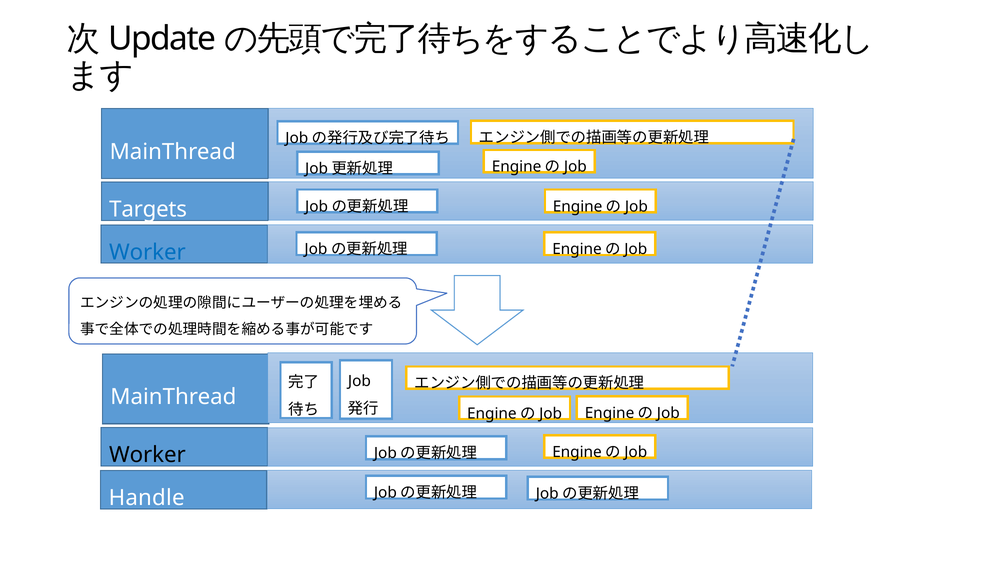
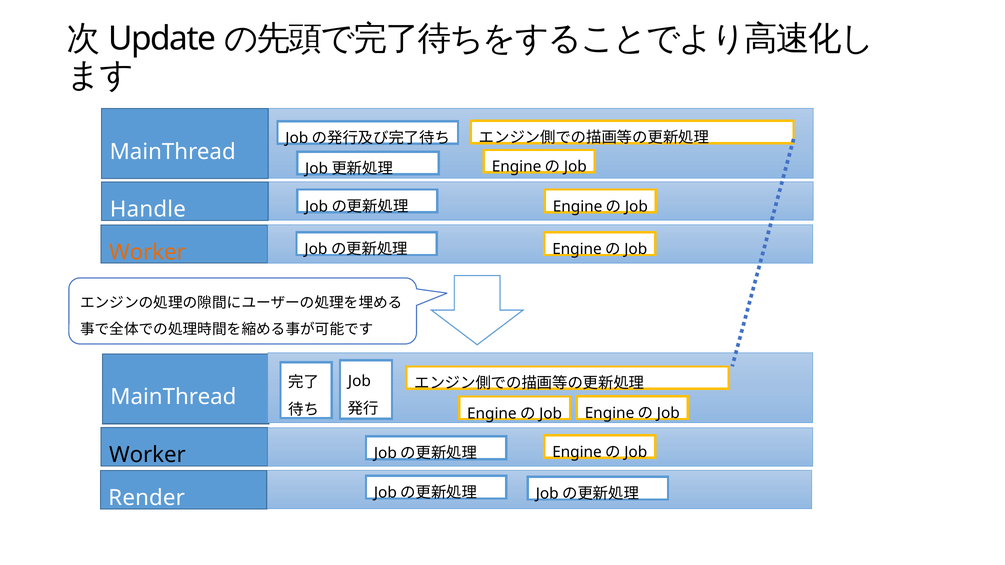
Targets: Targets -> Handle (148, 210)
Worker colour: blue -> orange (147, 252)
Handle: Handle -> Render (147, 498)
